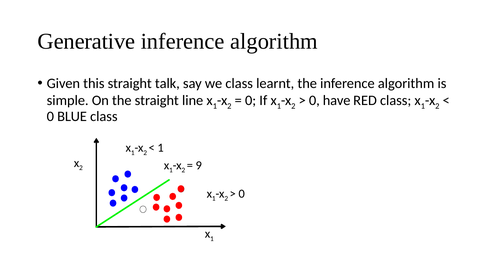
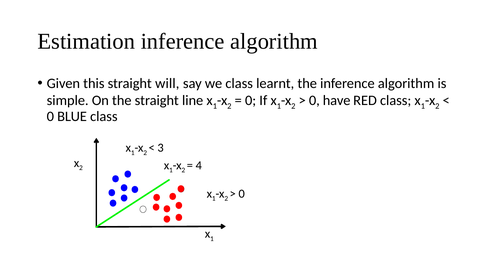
Generative: Generative -> Estimation (86, 41)
talk: talk -> will (167, 83)
1: 1 -> 3 (161, 148)
9: 9 -> 4 (199, 165)
